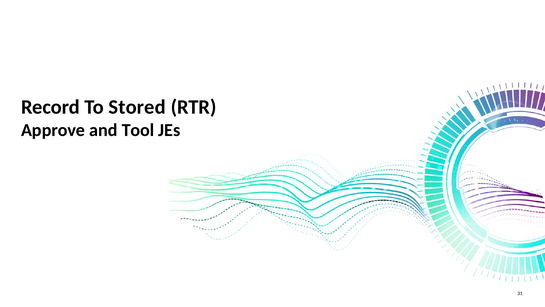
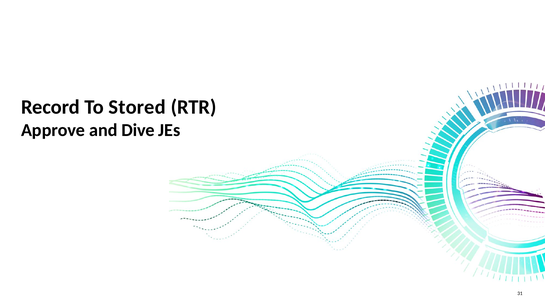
Tool: Tool -> Dive (138, 130)
